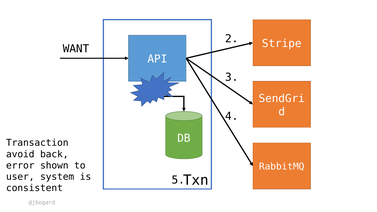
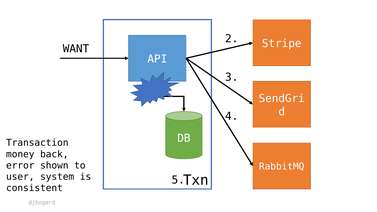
avoid: avoid -> money (20, 154)
